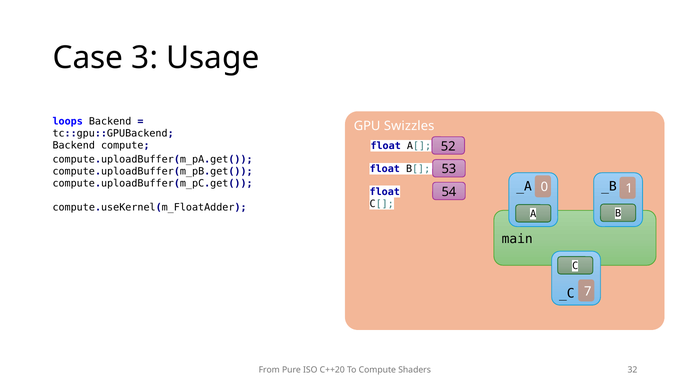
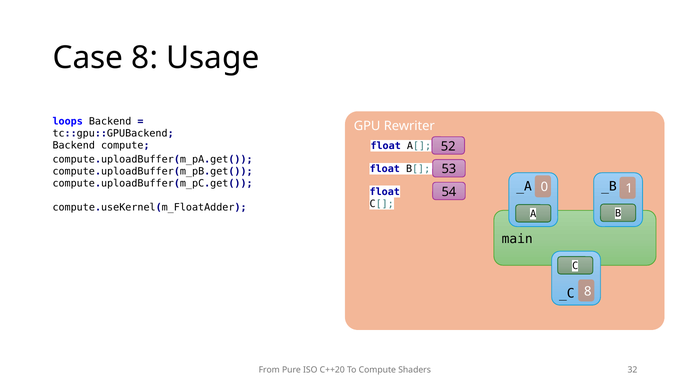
Case 3: 3 -> 8 (145, 58)
Swizzles: Swizzles -> Rewriter (409, 126)
_C 7: 7 -> 8 (588, 291)
